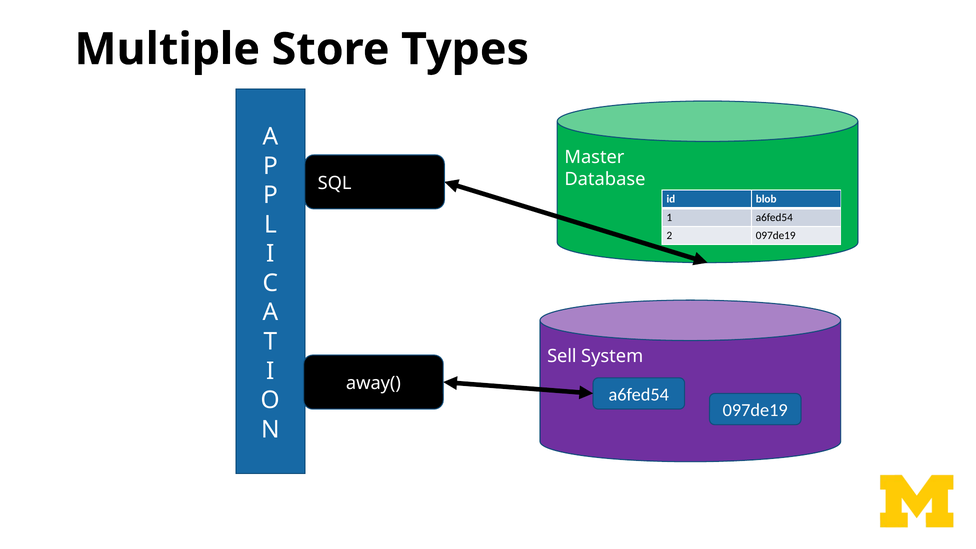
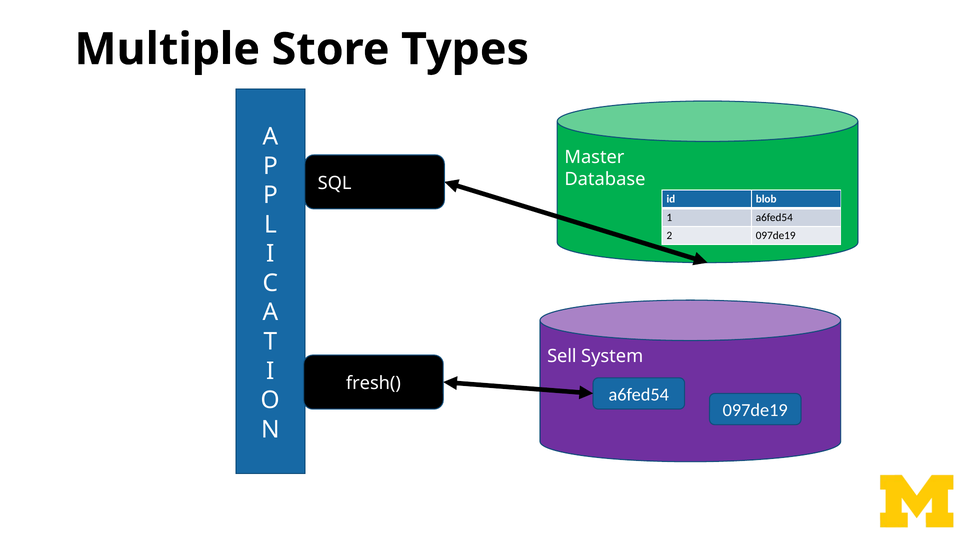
away(: away( -> fresh( (373, 383)
